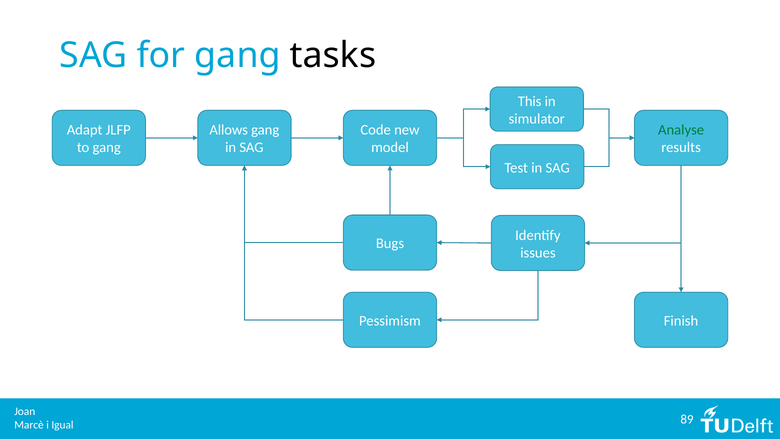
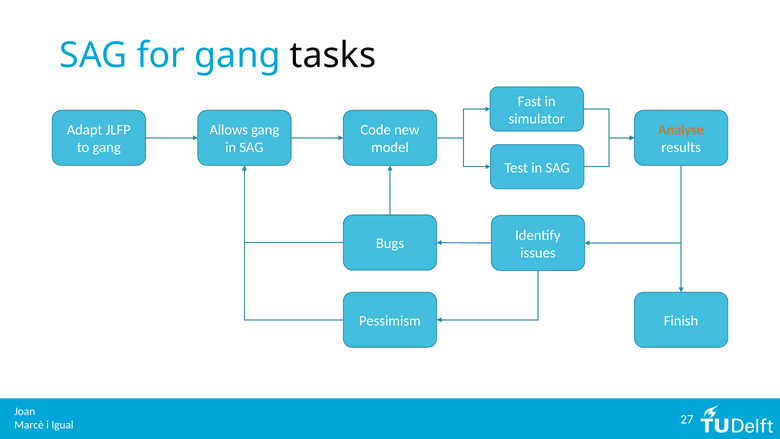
This: This -> Fast (530, 101)
Analyse colour: green -> orange (681, 130)
89: 89 -> 27 (687, 419)
